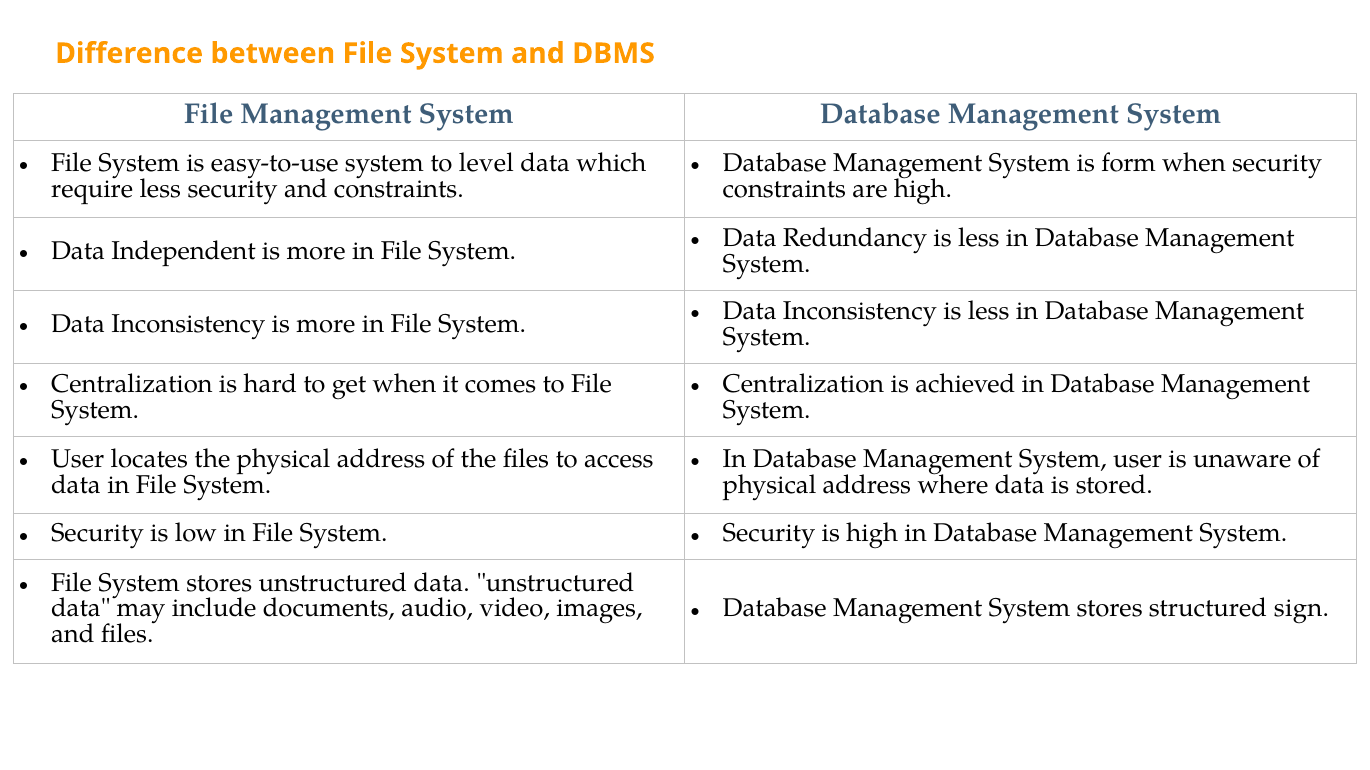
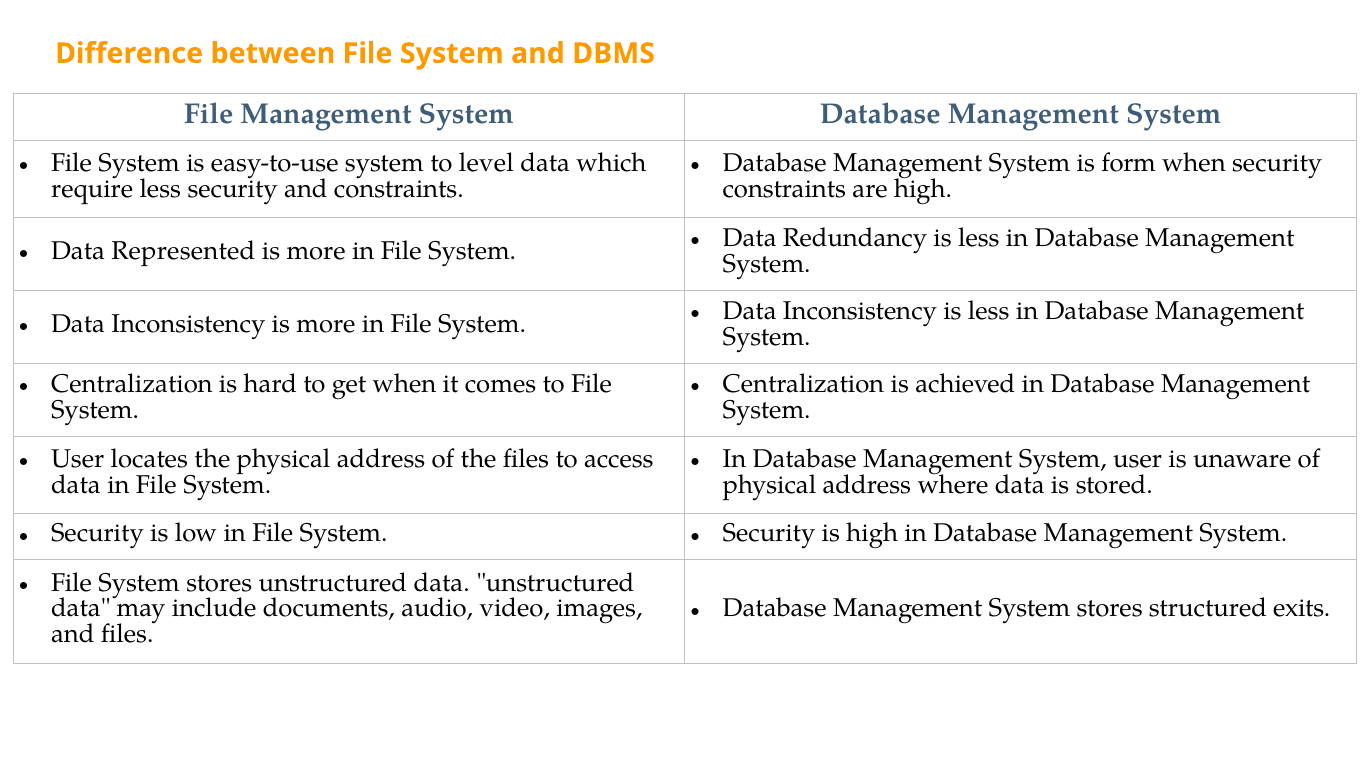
Independent: Independent -> Represented (183, 251)
sign: sign -> exits (1302, 609)
